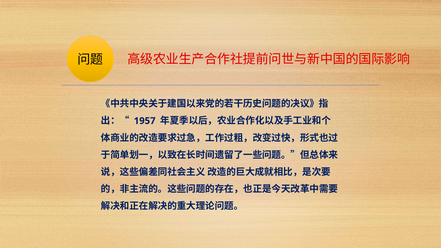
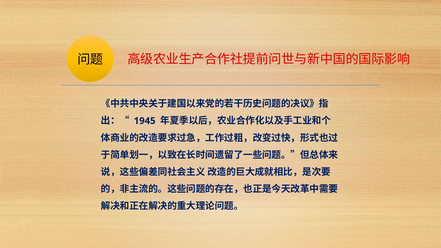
1957: 1957 -> 1945 (145, 121)
